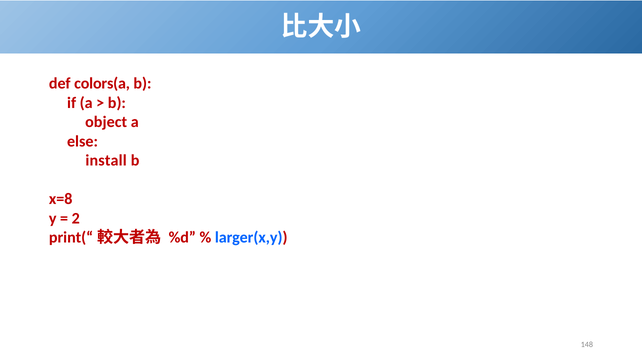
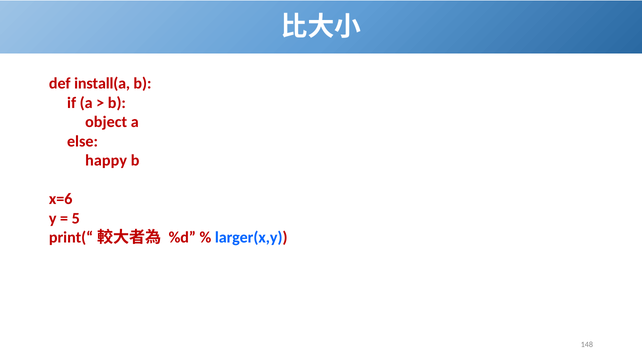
colors(a: colors(a -> install(a (102, 84)
install: install -> happy (106, 161)
x=8: x=8 -> x=6 (61, 199)
2: 2 -> 5 (76, 218)
